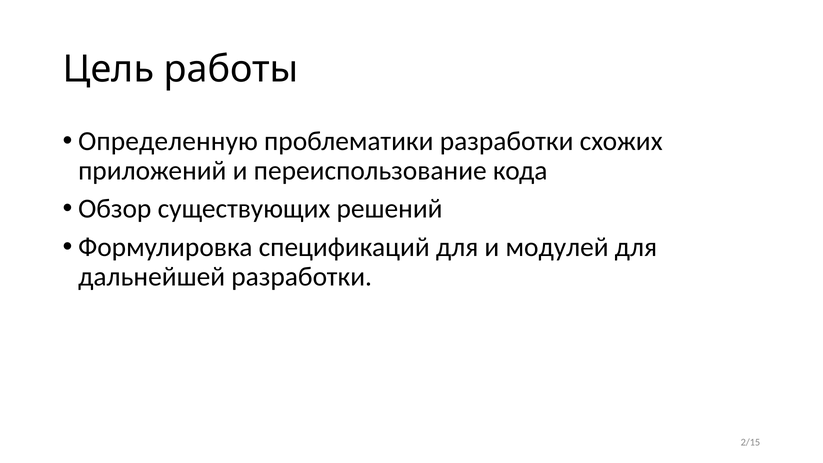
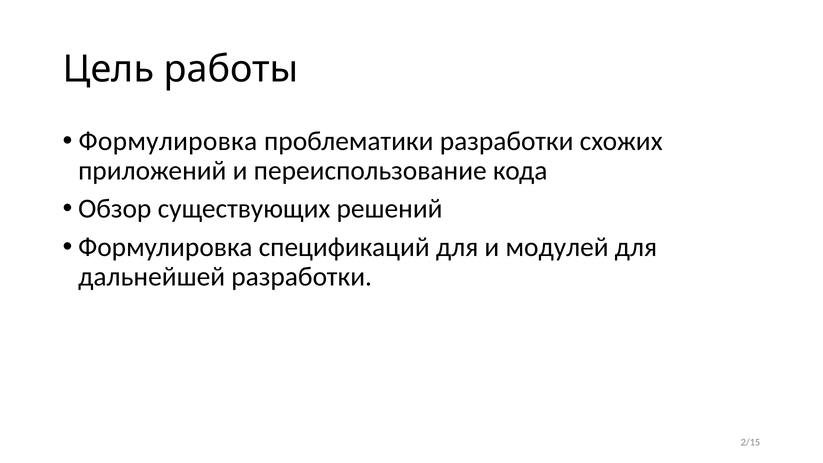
Определенную: Определенную -> Формулировка (168, 141)
